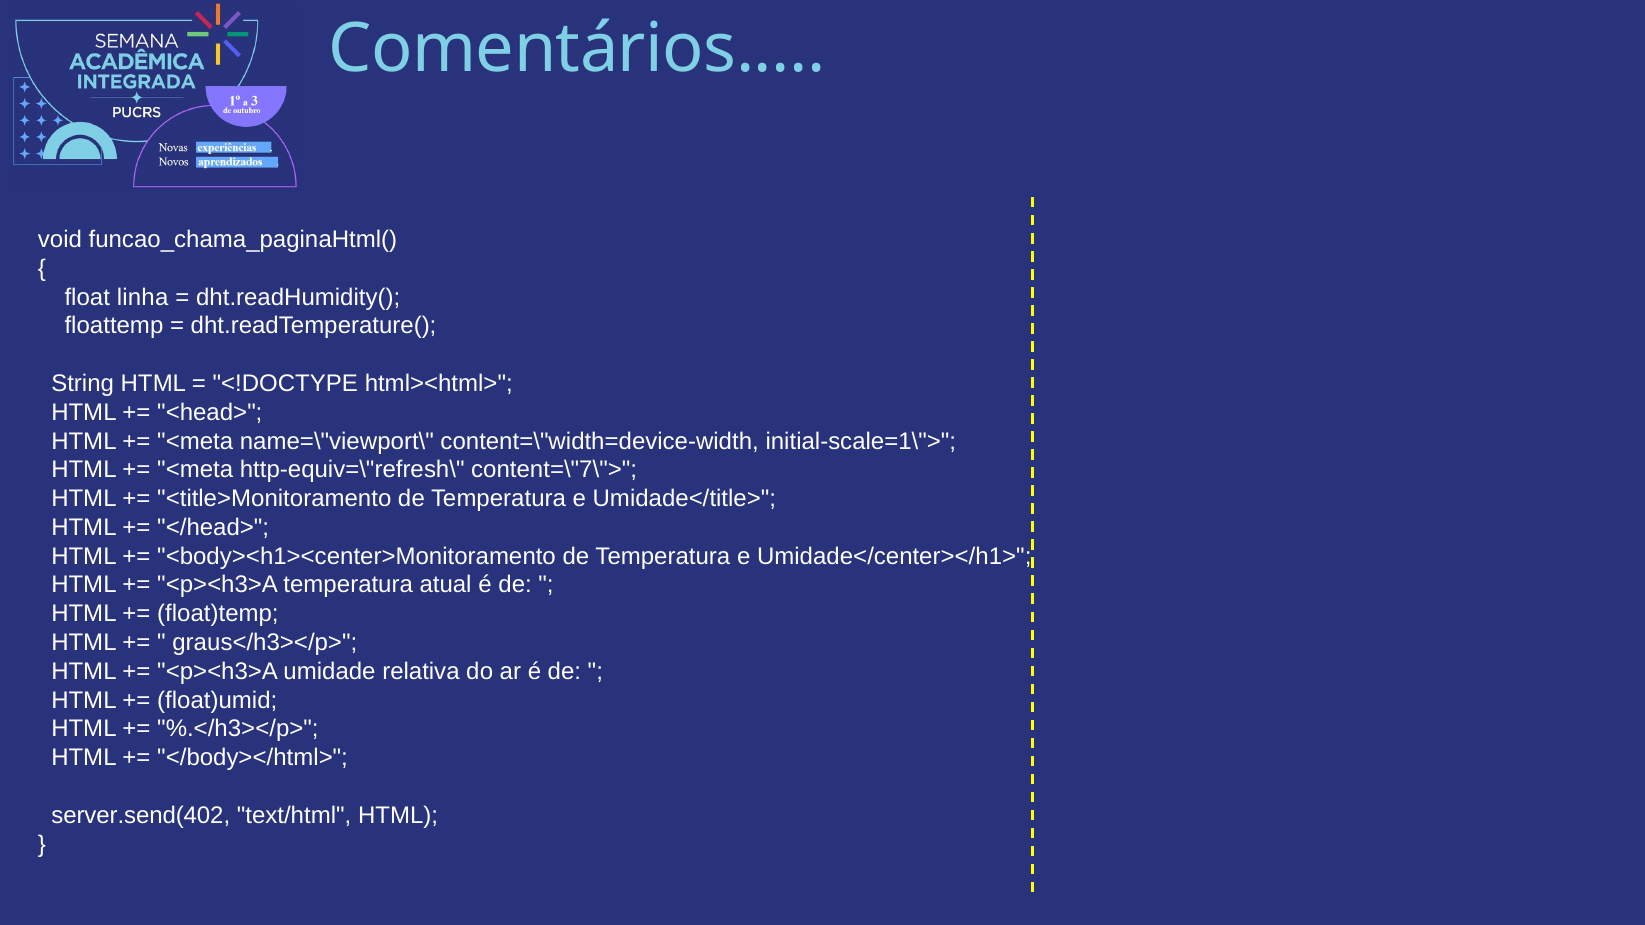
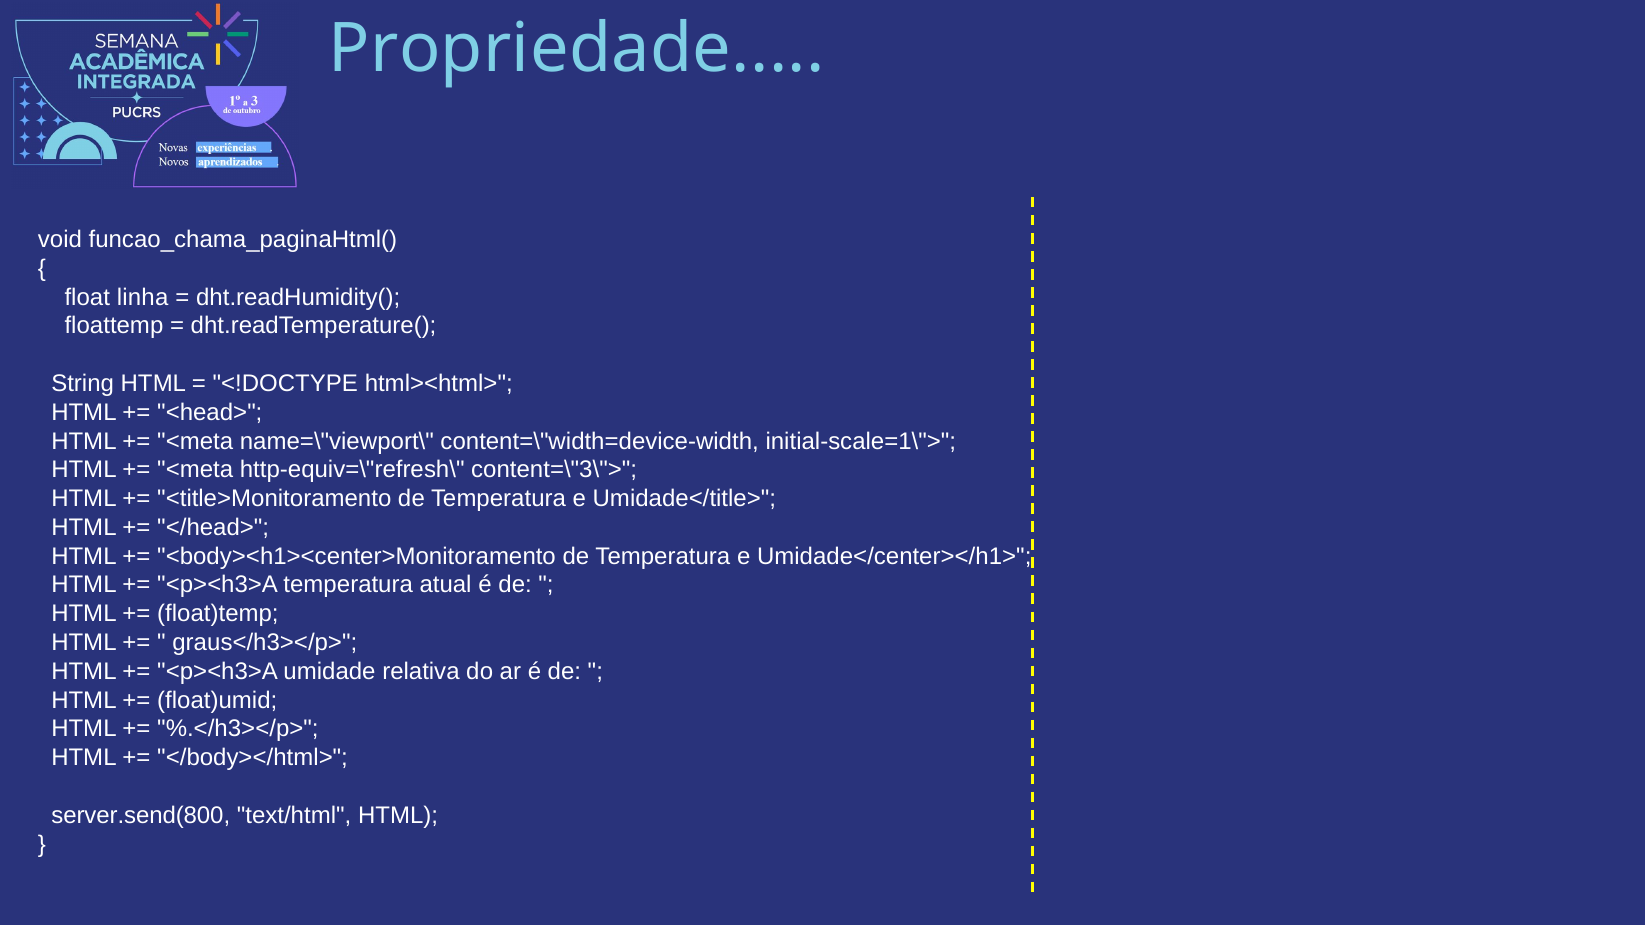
Comentários: Comentários -> Propriedade (577, 49)
content=\"7\">: content=\"7\"> -> content=\"3\"> (554, 470)
server.send(402: server.send(402 -> server.send(800 (141, 816)
